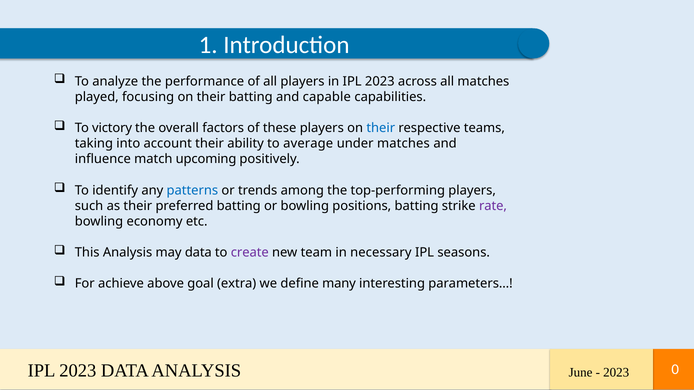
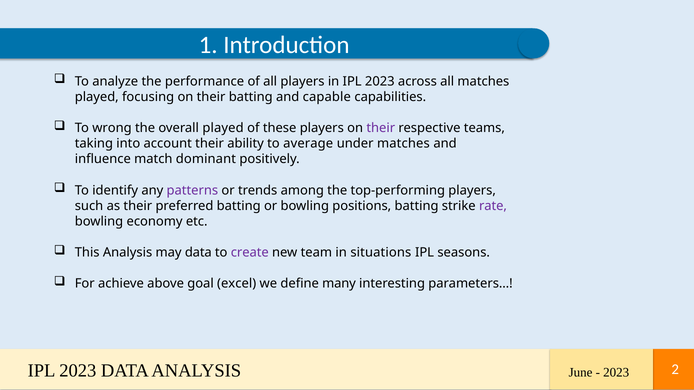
victory: victory -> wrong (112, 128)
overall factors: factors -> played (223, 128)
their colour: blue -> purple (381, 128)
upcoming: upcoming -> dominant (206, 159)
patterns colour: blue -> purple (192, 190)
necessary: necessary -> situations (381, 253)
extra: extra -> excel (237, 284)
0: 0 -> 2 (675, 370)
